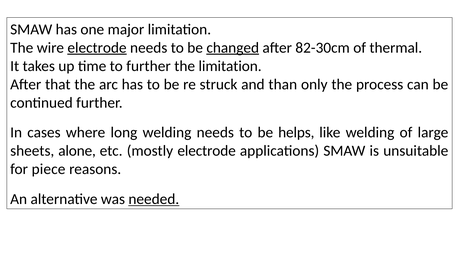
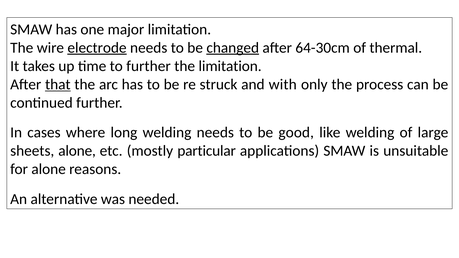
82-30cm: 82-30cm -> 64-30cm (323, 48)
that underline: none -> present (58, 84)
than: than -> with (283, 84)
helps: helps -> good (296, 133)
mostly electrode: electrode -> particular (207, 151)
for piece: piece -> alone (49, 169)
needed underline: present -> none (154, 199)
